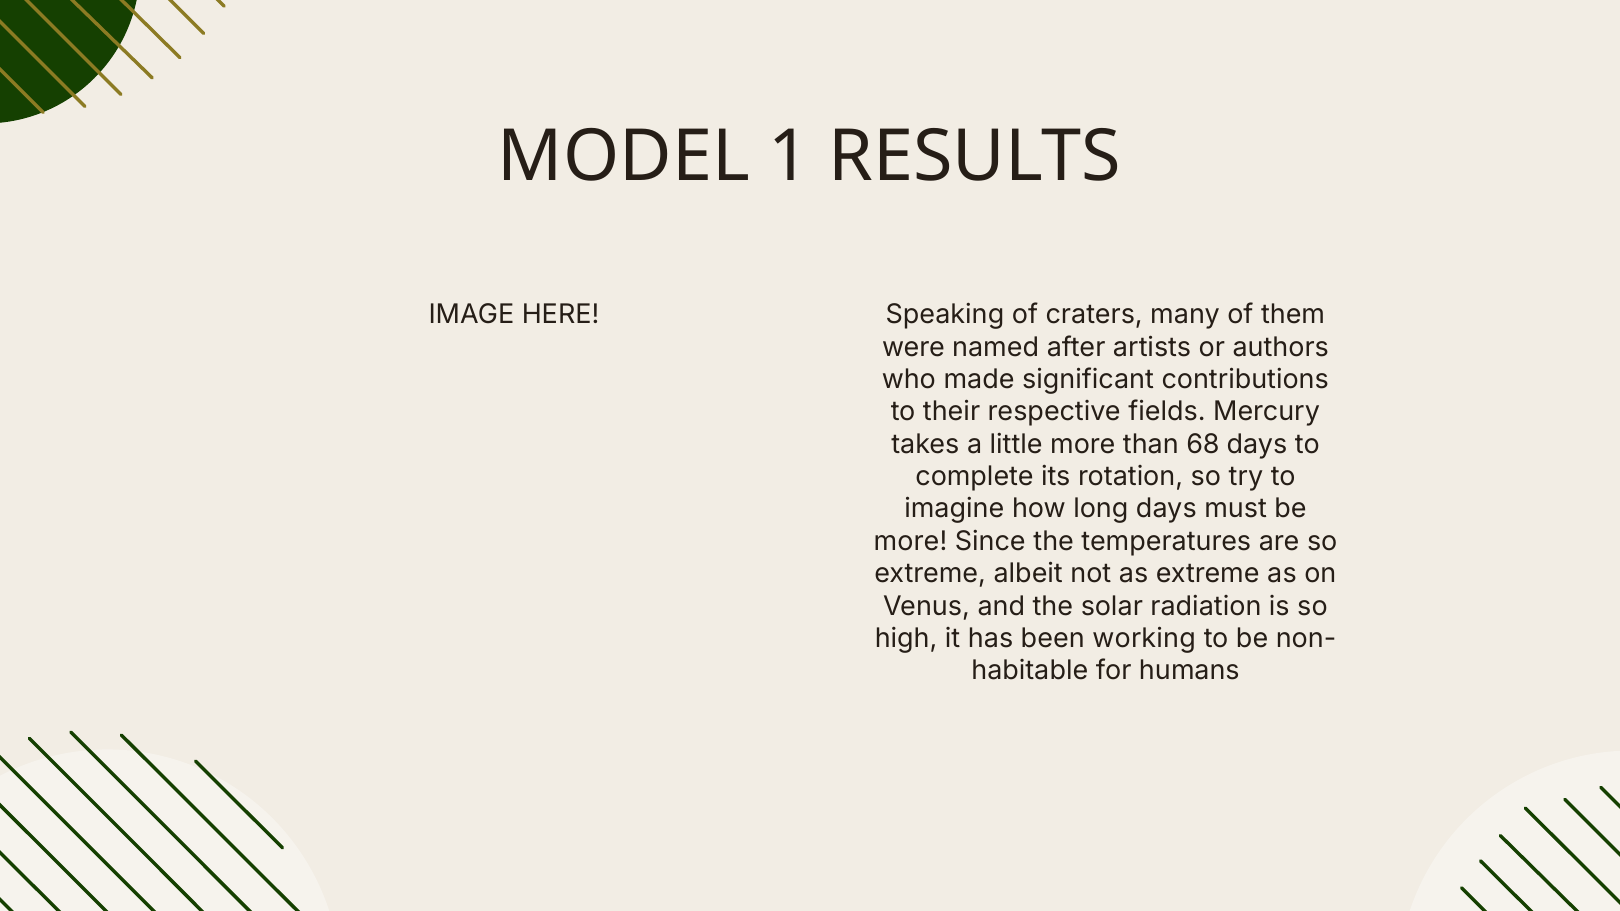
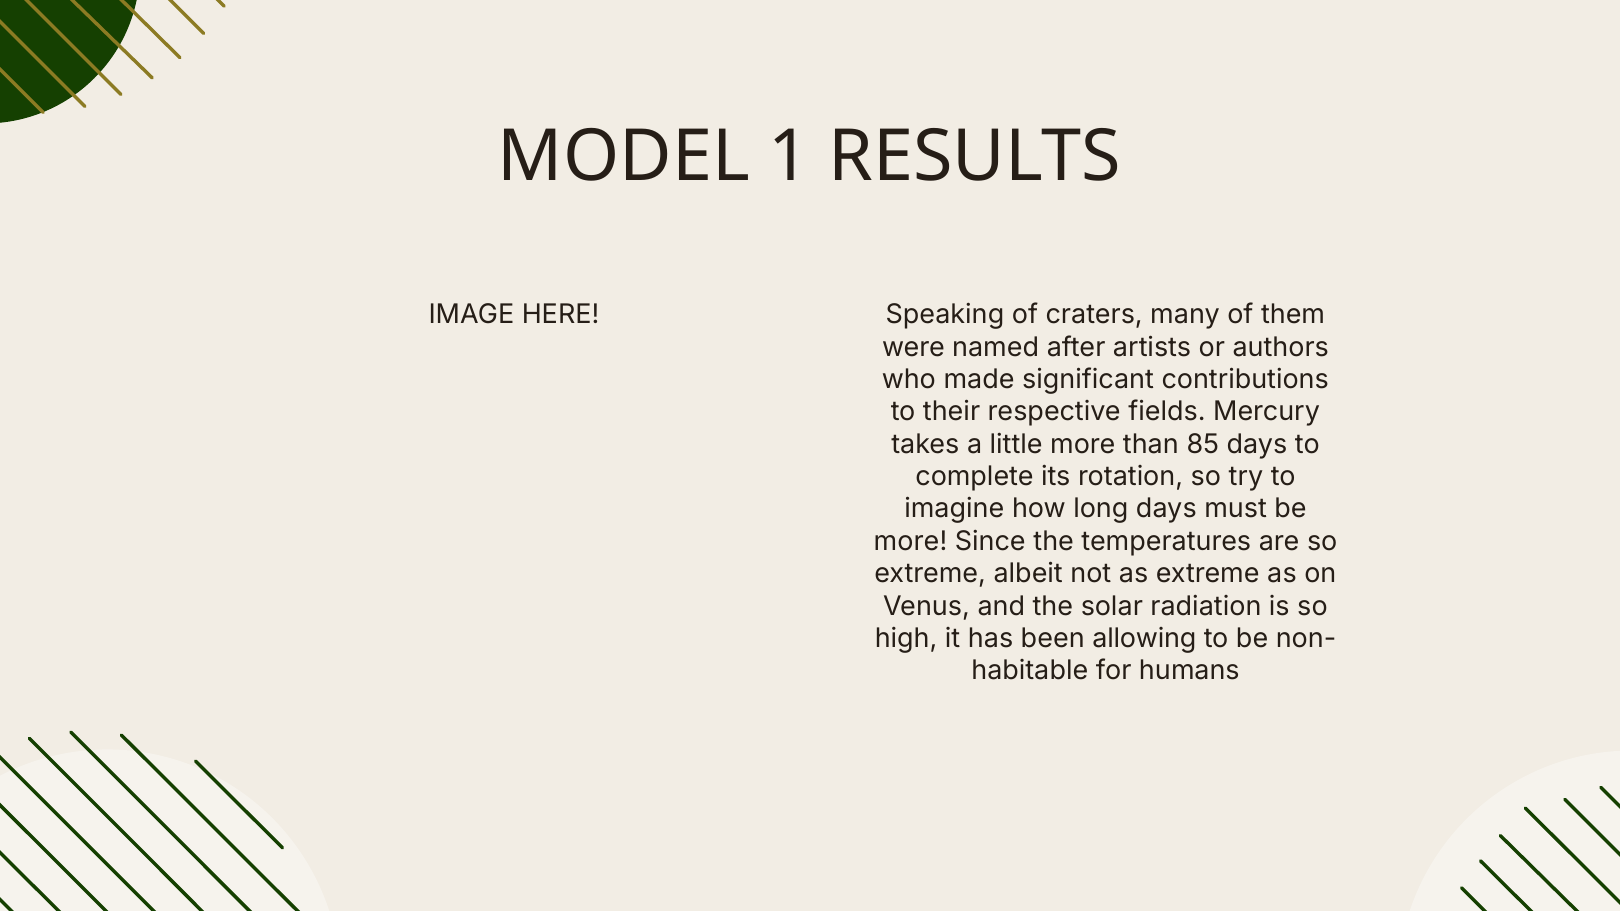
68: 68 -> 85 (1203, 444)
working: working -> allowing (1144, 639)
